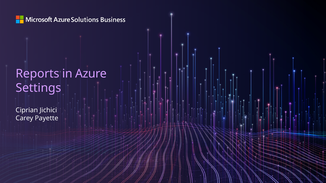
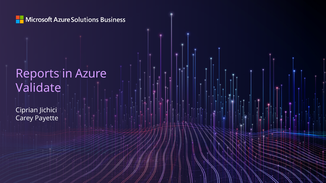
Settings: Settings -> Validate (38, 88)
